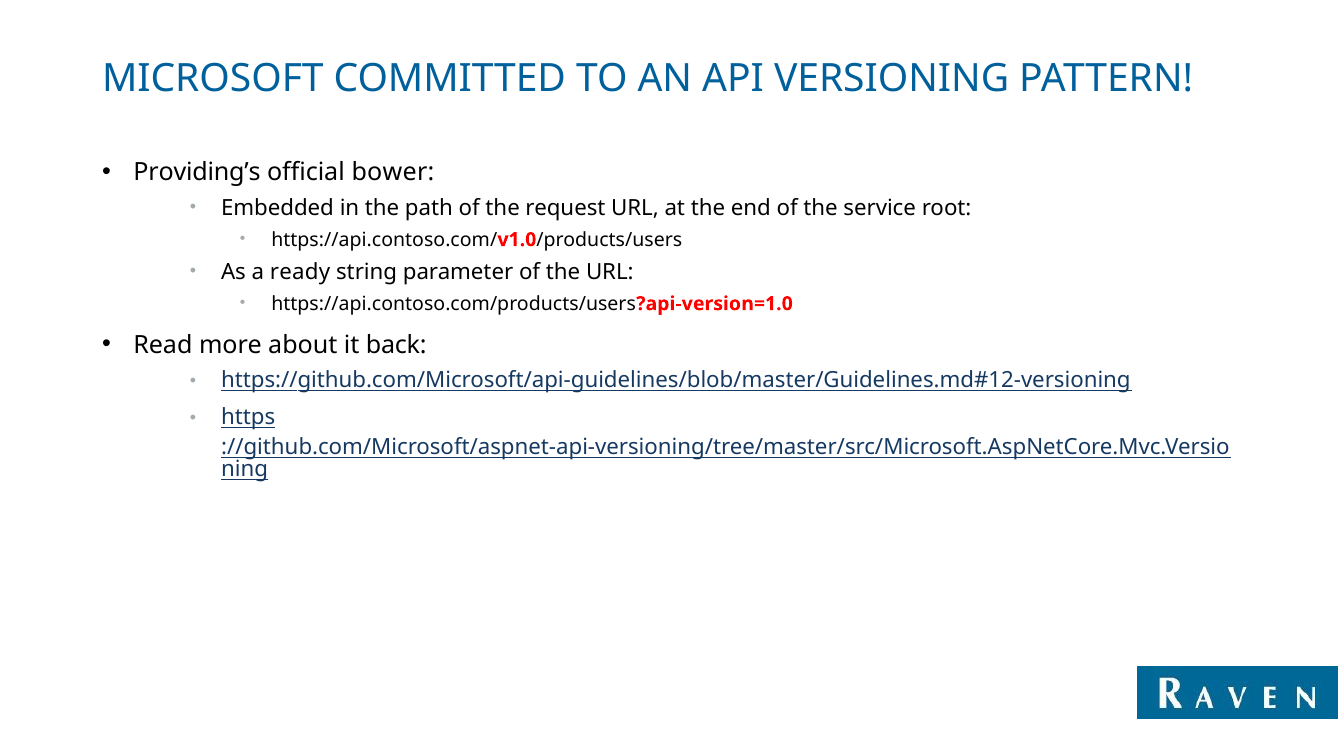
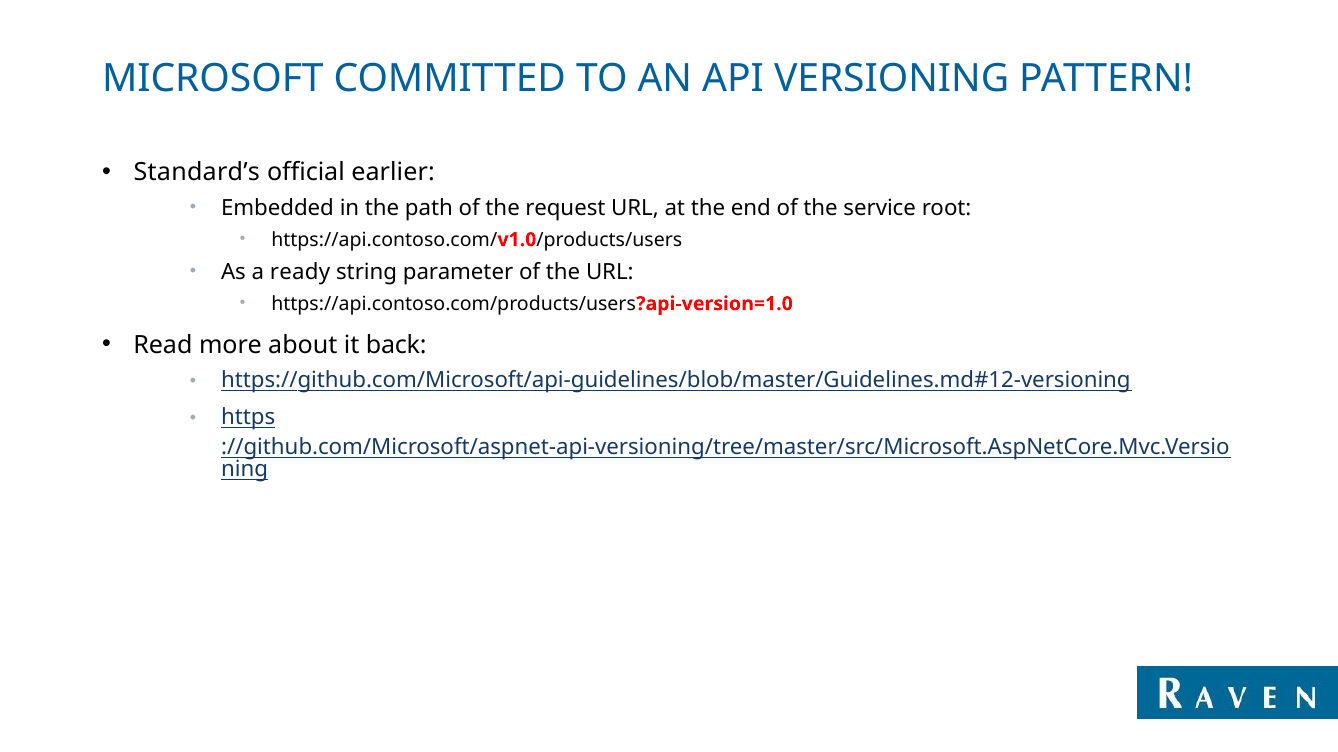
Providing’s: Providing’s -> Standard’s (197, 173)
bower: bower -> earlier (393, 173)
